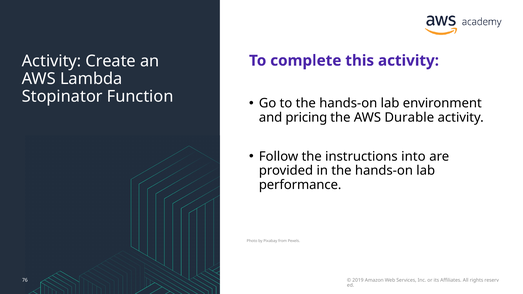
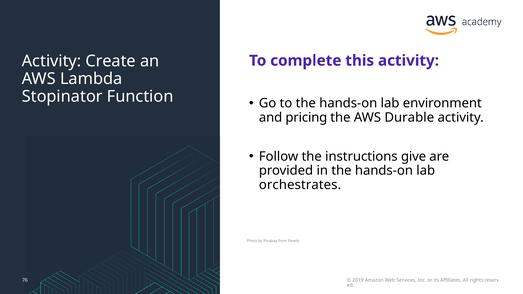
into: into -> give (414, 157)
performance: performance -> orchestrates (300, 185)
